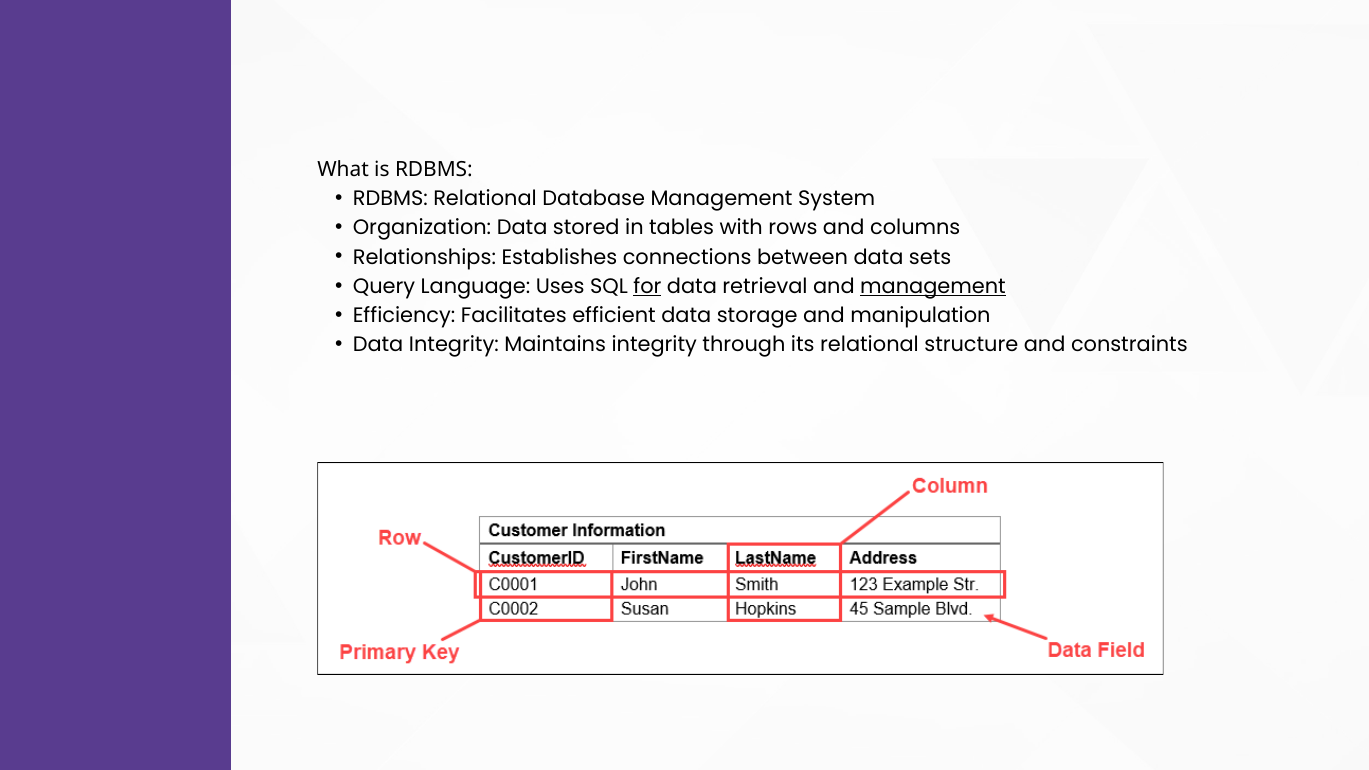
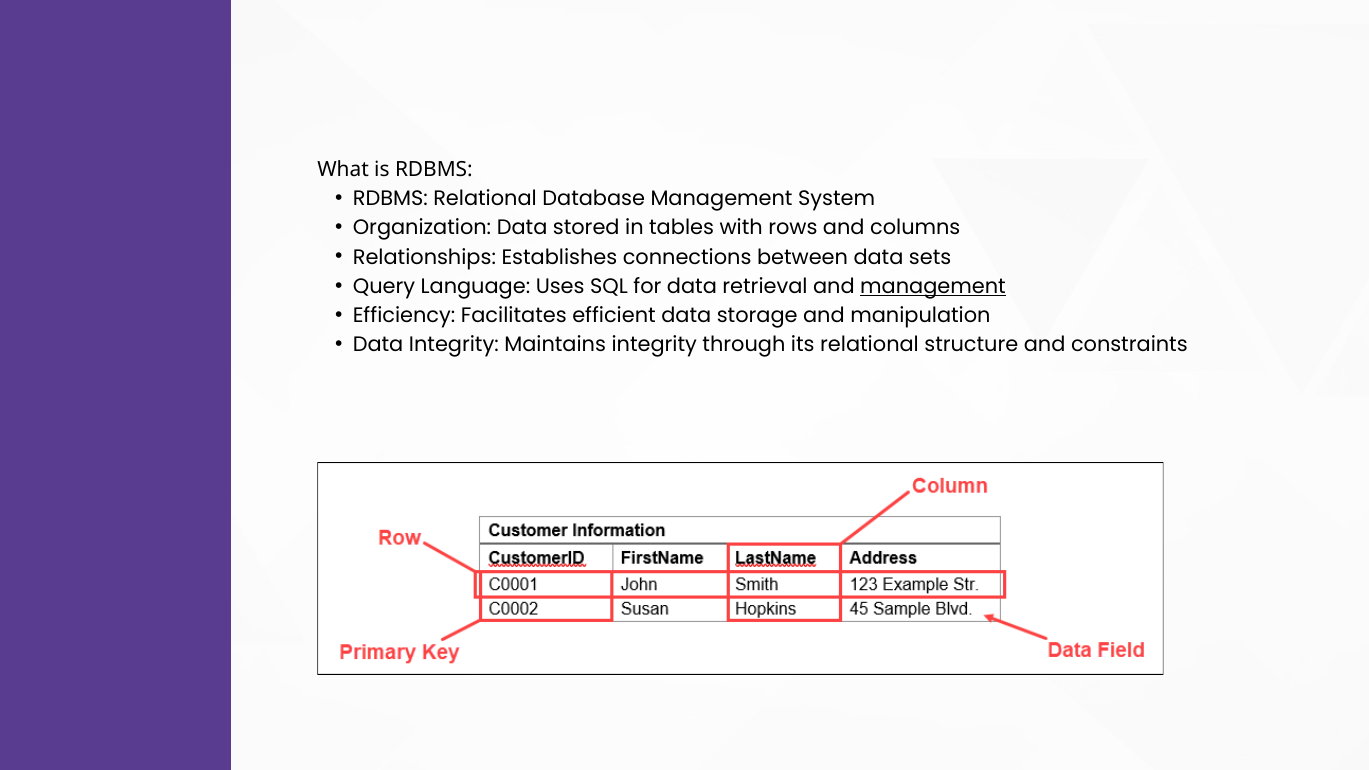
for underline: present -> none (647, 286)
